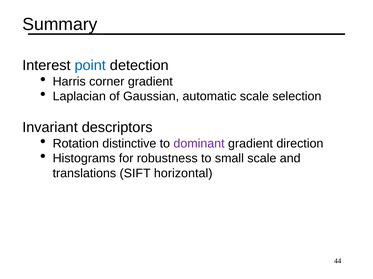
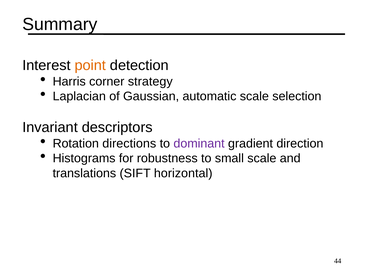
point colour: blue -> orange (90, 66)
corner gradient: gradient -> strategy (150, 82)
distinctive: distinctive -> directions (129, 144)
